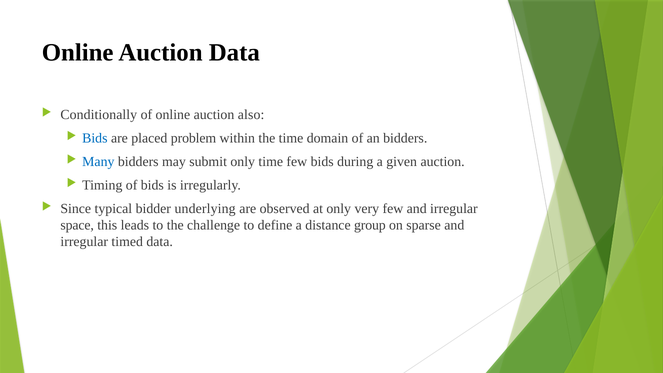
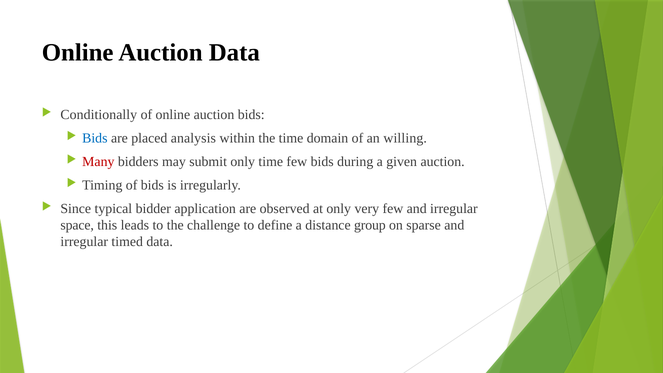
auction also: also -> bids (251, 115)
problem: problem -> analysis (193, 138)
an bidders: bidders -> willing (405, 138)
Many colour: blue -> red (98, 162)
underlying: underlying -> application (205, 209)
